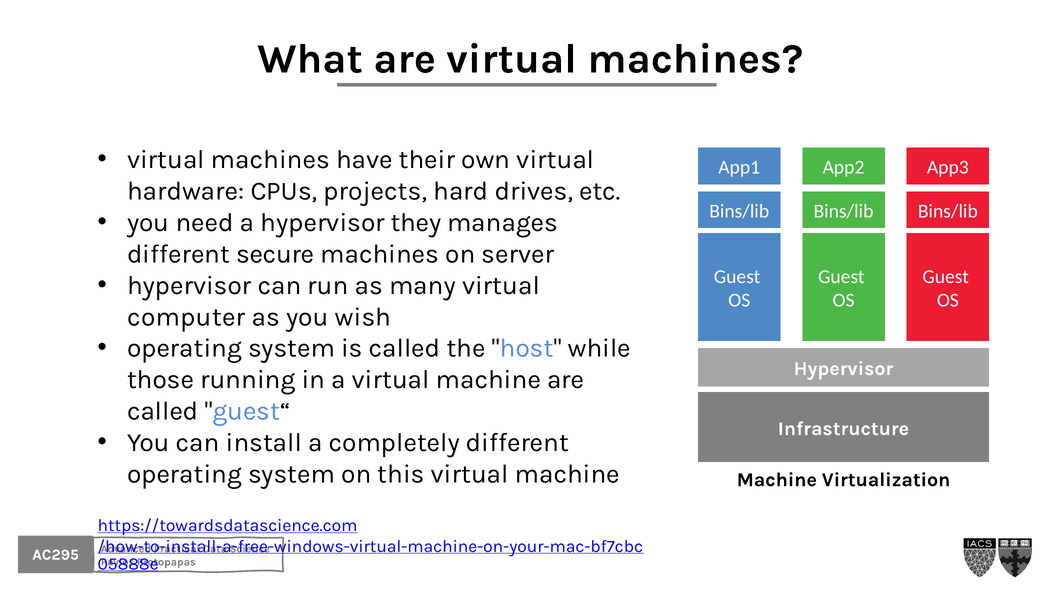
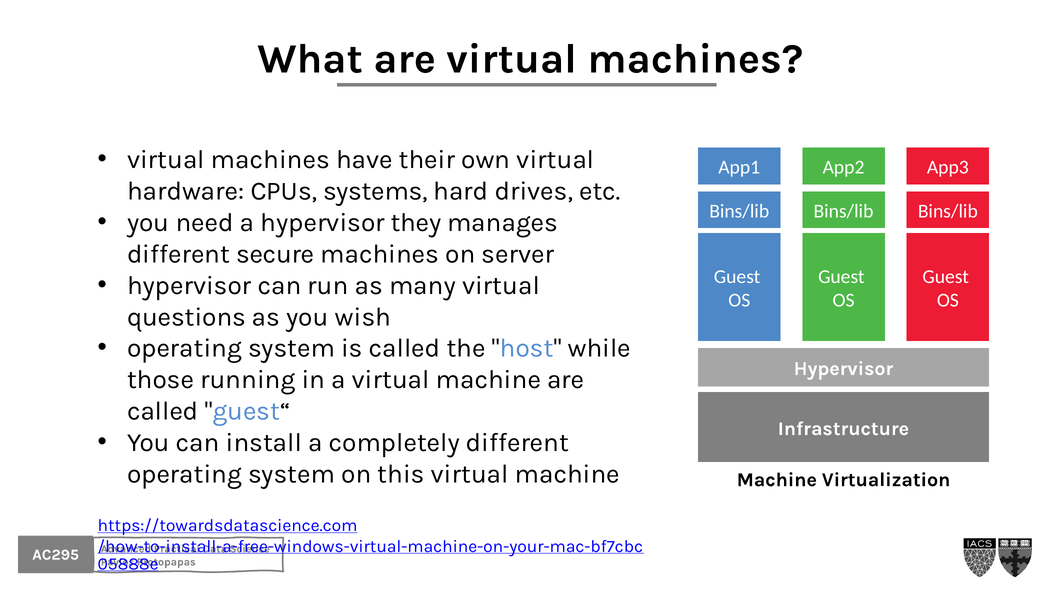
projects: projects -> systems (375, 191)
computer: computer -> questions (186, 317)
